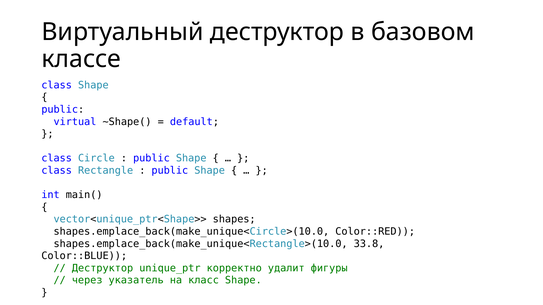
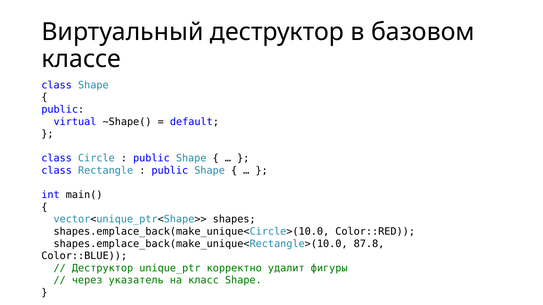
33.8: 33.8 -> 87.8 (369, 244)
